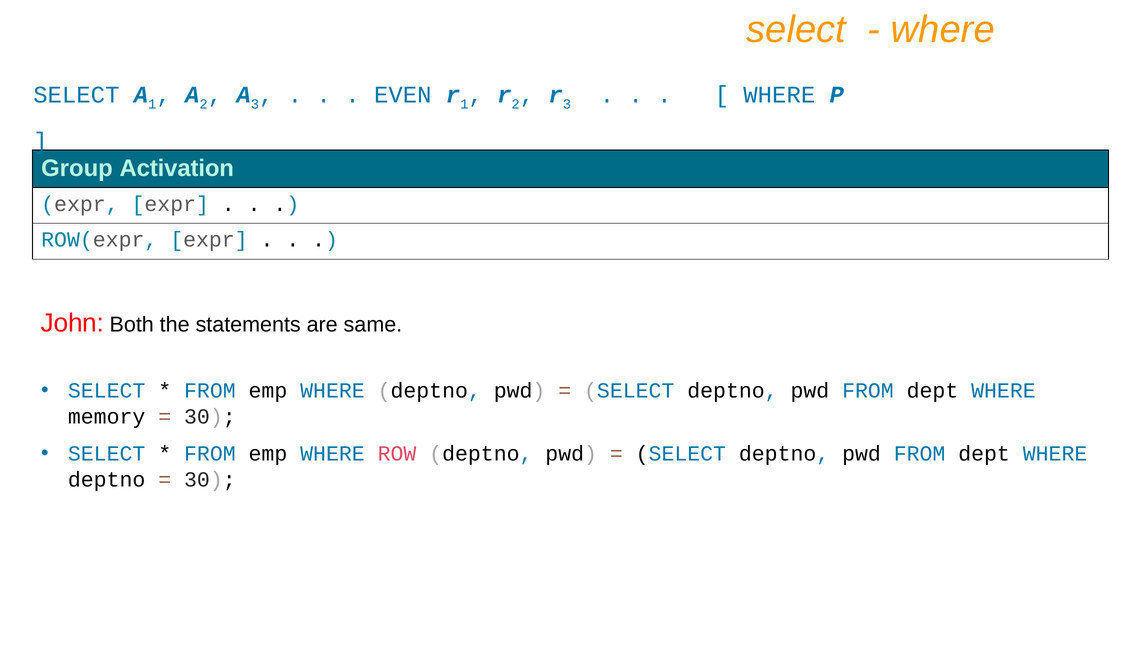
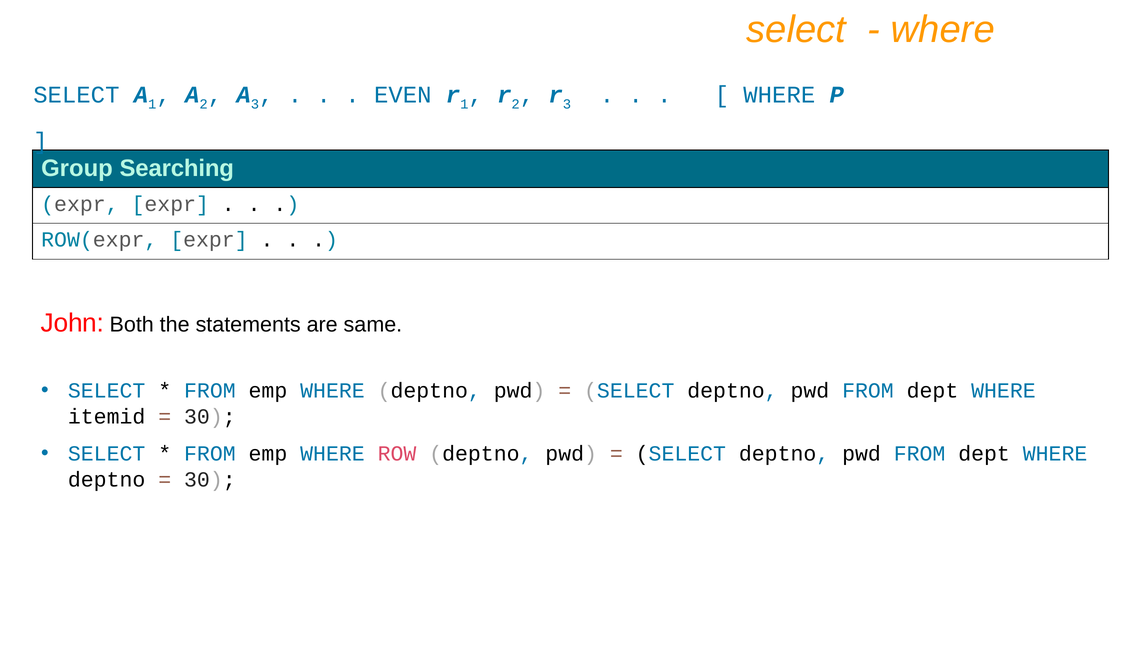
Activation: Activation -> Searching (177, 168)
memory: memory -> itemid (107, 417)
